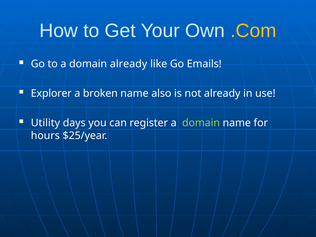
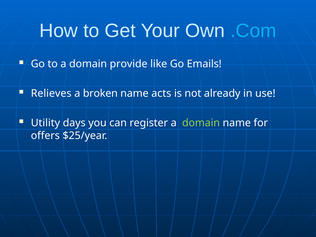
.Com colour: yellow -> light blue (253, 31)
domain already: already -> provide (129, 64)
Explorer: Explorer -> Relieves (51, 93)
also: also -> acts (161, 93)
hours: hours -> offers (45, 136)
